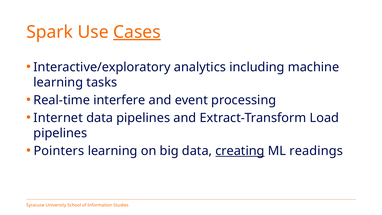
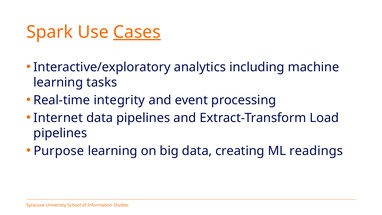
interfere: interfere -> integrity (119, 100)
Pointers: Pointers -> Purpose (59, 151)
creating underline: present -> none (240, 151)
